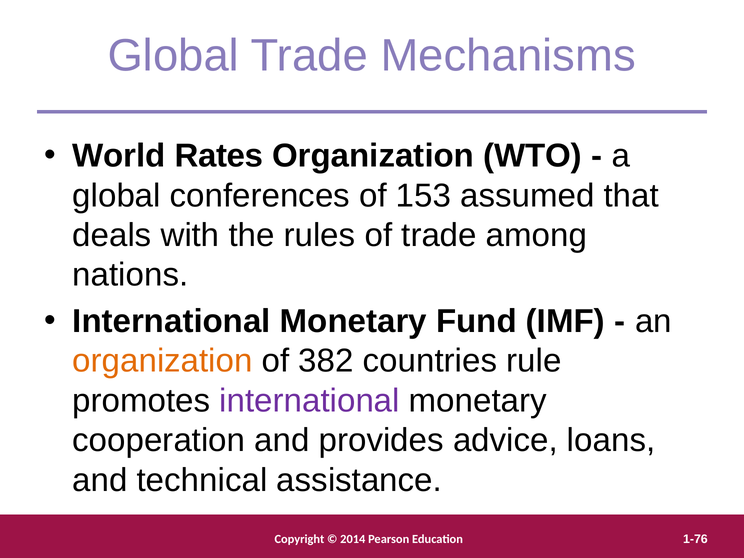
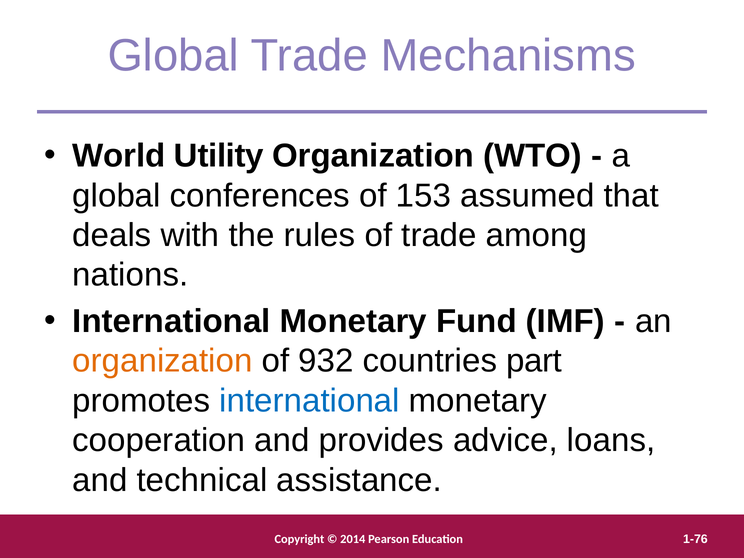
Rates: Rates -> Utility (219, 156)
382: 382 -> 932 (326, 361)
rule: rule -> part (534, 361)
international colour: purple -> blue (310, 401)
